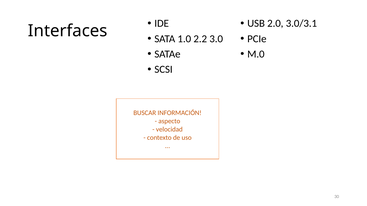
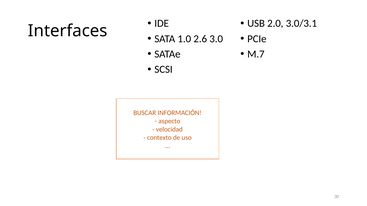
2.2: 2.2 -> 2.6 (200, 39)
M.0: M.0 -> M.7 (256, 54)
